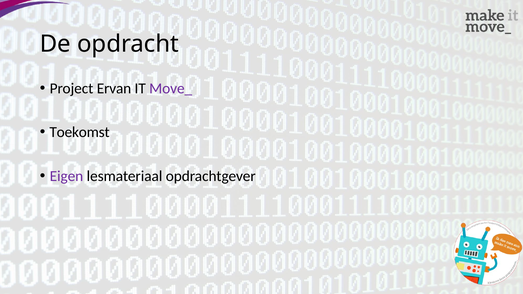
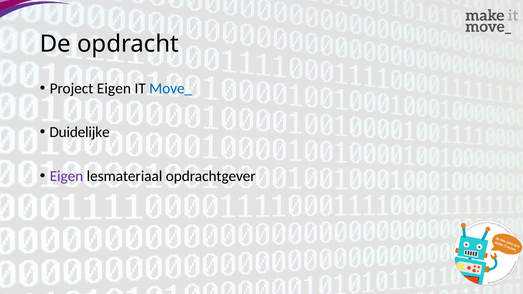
Project Ervan: Ervan -> Eigen (114, 88)
Move_ colour: purple -> blue (171, 88)
Toekomst: Toekomst -> Duidelijke (80, 132)
